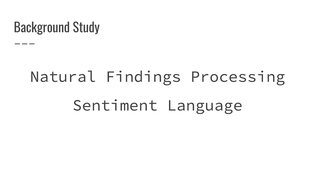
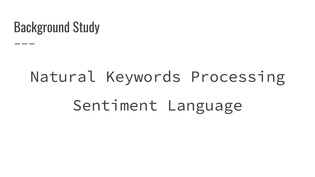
Findings: Findings -> Keywords (143, 77)
